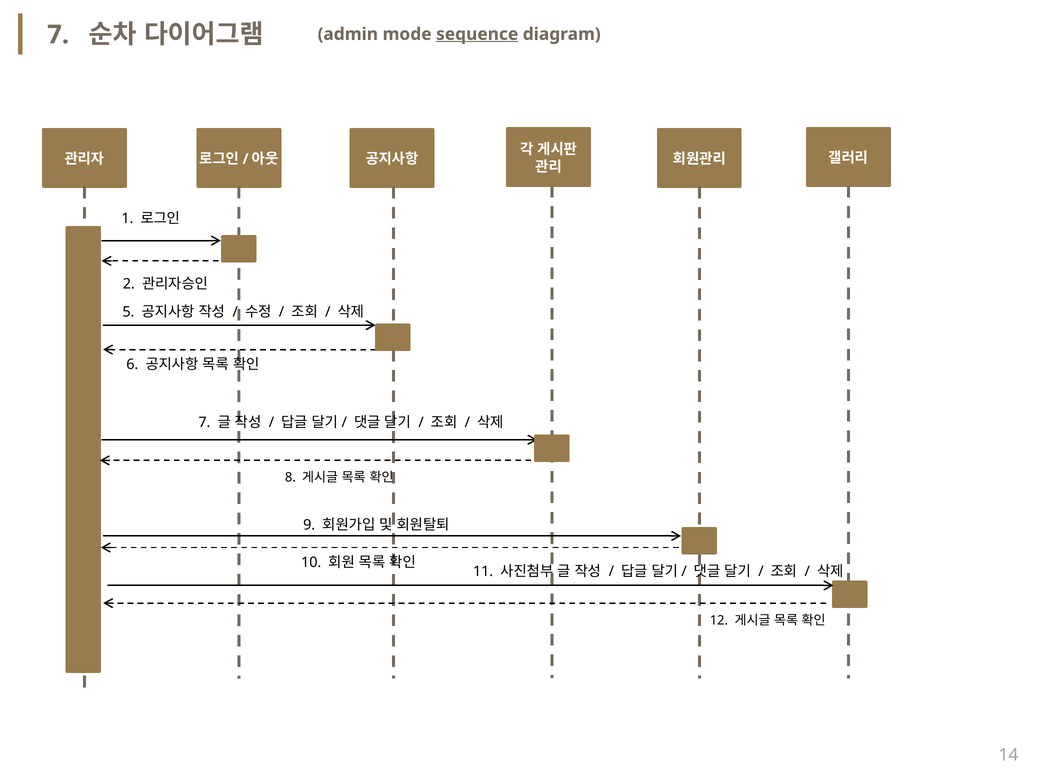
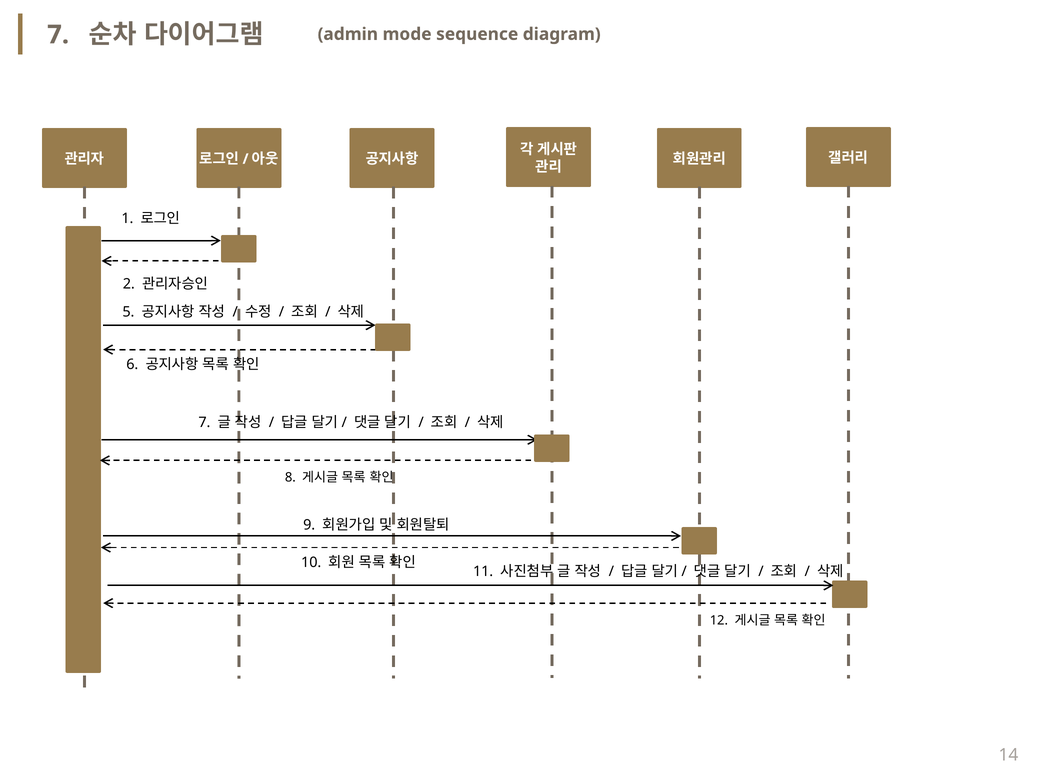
sequence underline: present -> none (477, 34)
